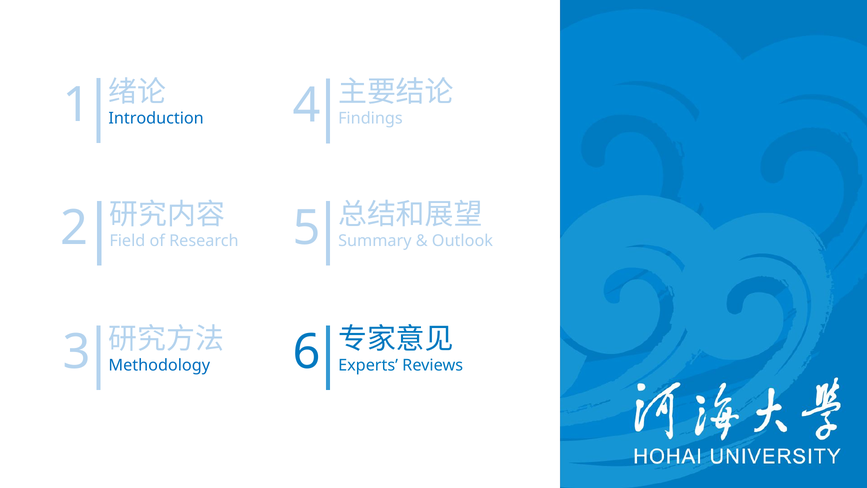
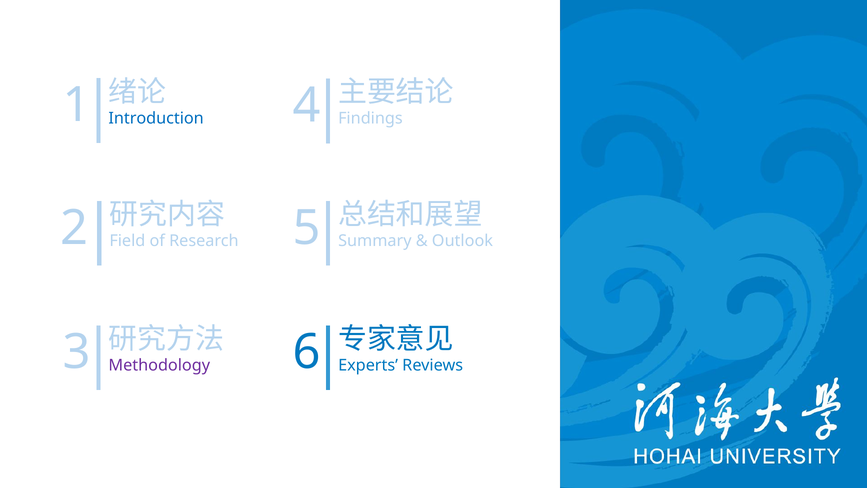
Methodology colour: blue -> purple (159, 365)
